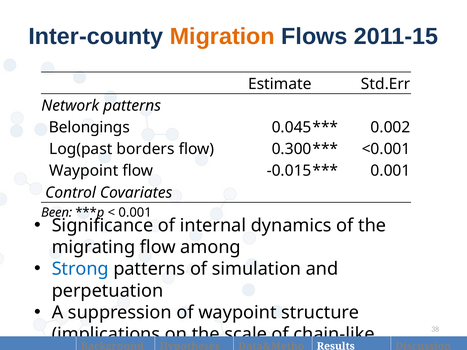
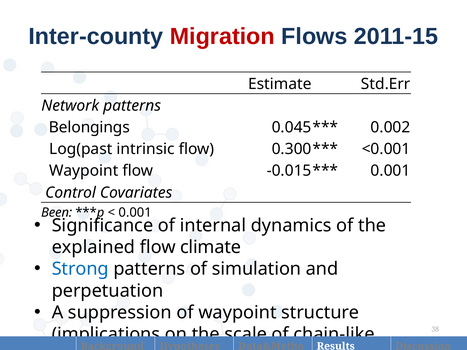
Migration colour: orange -> red (222, 37)
borders: borders -> intrinsic (146, 149)
migrating: migrating -> explained (93, 247)
among: among -> climate (211, 247)
